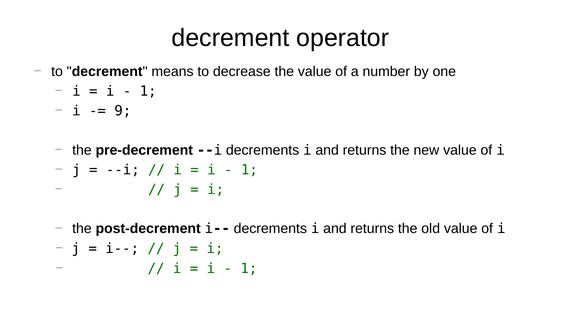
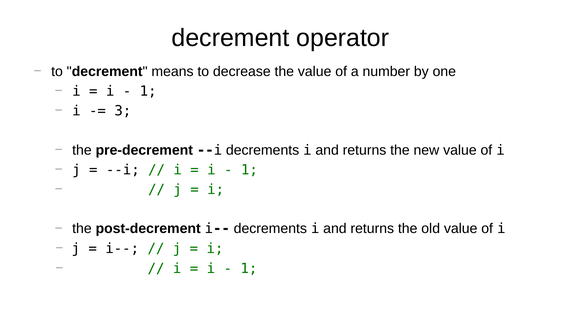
9: 9 -> 3 (123, 111)
